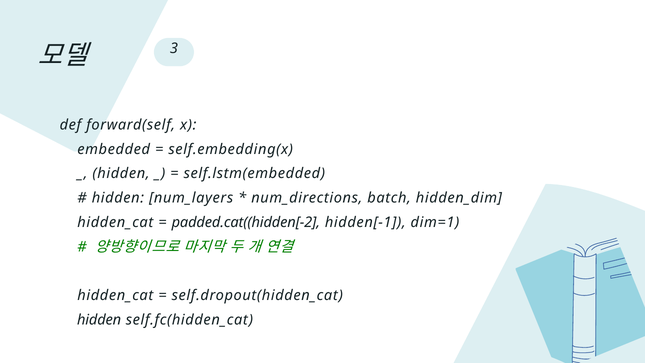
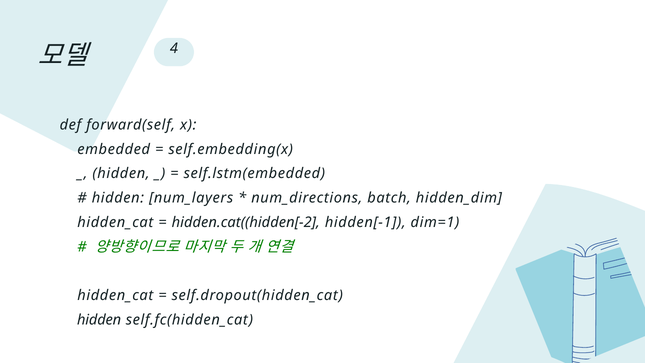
3: 3 -> 4 (174, 48)
padded.cat((hidden[-2: padded.cat((hidden[-2 -> hidden.cat((hidden[-2 (246, 222)
